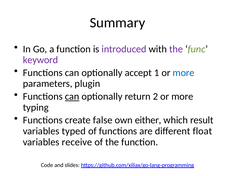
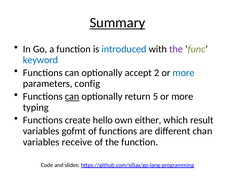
Summary underline: none -> present (117, 23)
introduced colour: purple -> blue (124, 49)
keyword colour: purple -> blue (40, 60)
1: 1 -> 2 (157, 73)
plugin: plugin -> config (87, 84)
2: 2 -> 5 (155, 97)
false: false -> hello (103, 120)
typed: typed -> gofmt (74, 131)
float: float -> chan (202, 131)
